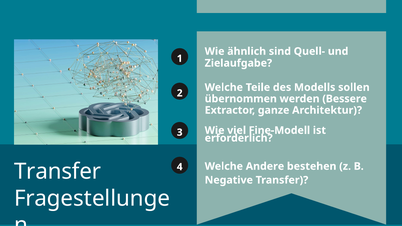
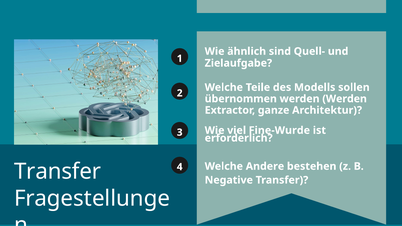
werden Bessere: Bessere -> Werden (345, 99)
Fine-Modell: Fine-Modell -> Fine-Wurde (279, 130)
